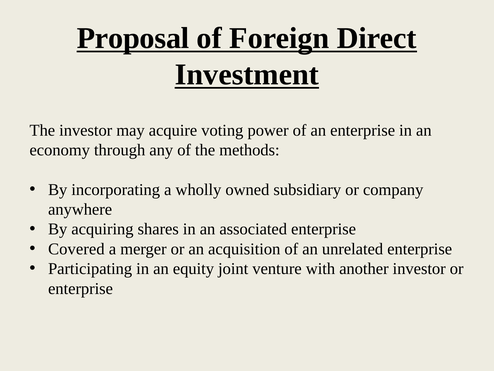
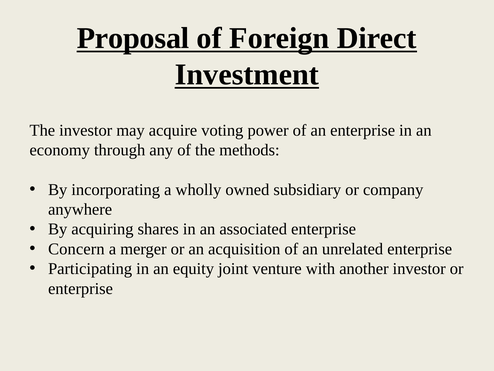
Covered: Covered -> Concern (76, 249)
